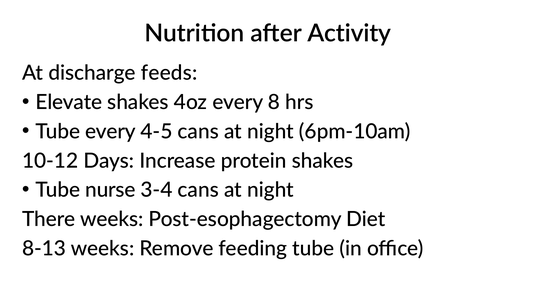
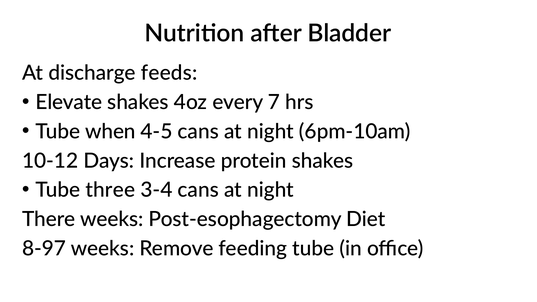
Activity: Activity -> Bladder (349, 33)
8: 8 -> 7 (274, 102)
Tube every: every -> when (110, 132)
nurse: nurse -> three (110, 190)
8-13: 8-13 -> 8-97 (44, 249)
